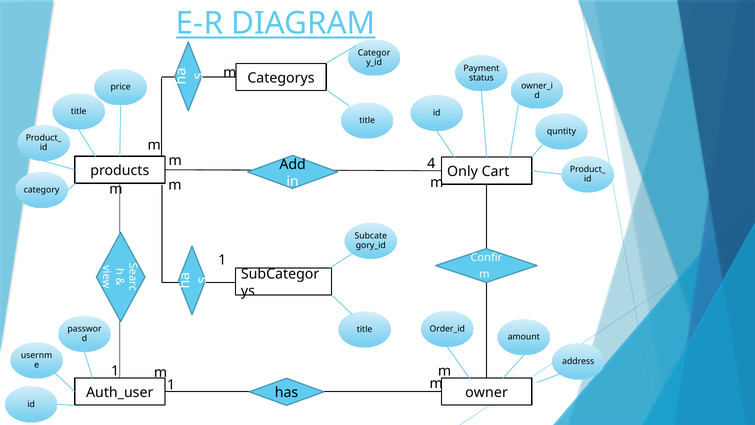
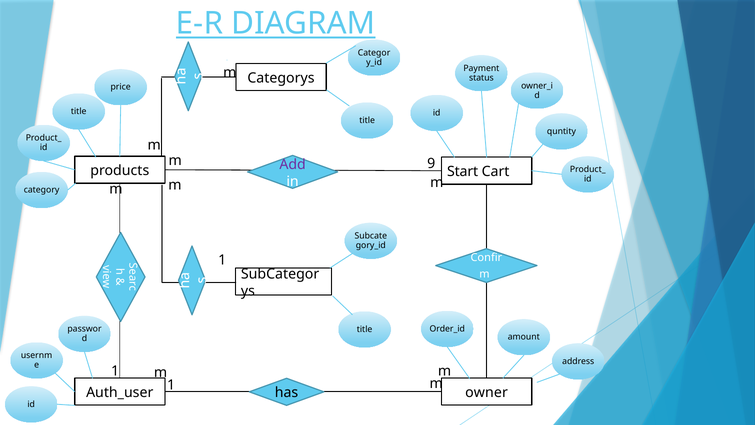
4: 4 -> 9 (431, 164)
Add colour: black -> purple (293, 164)
Only: Only -> Start (463, 172)
